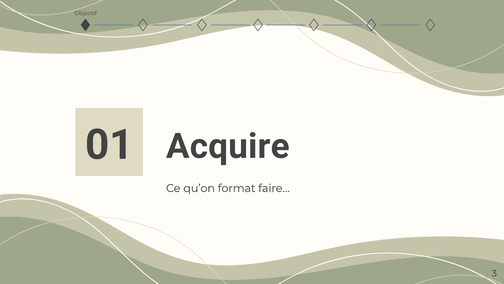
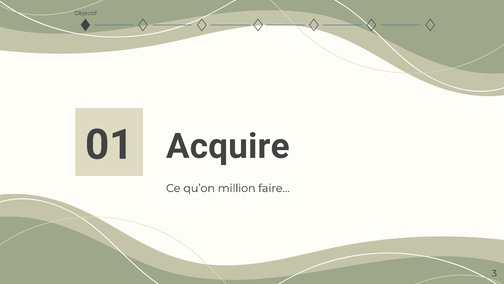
format: format -> million (237, 188)
